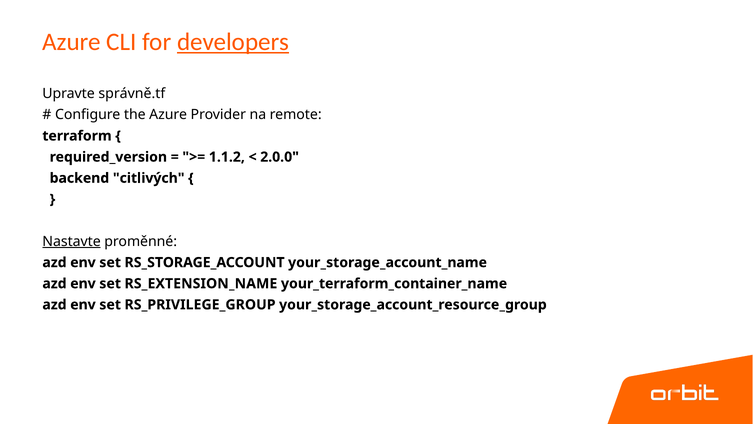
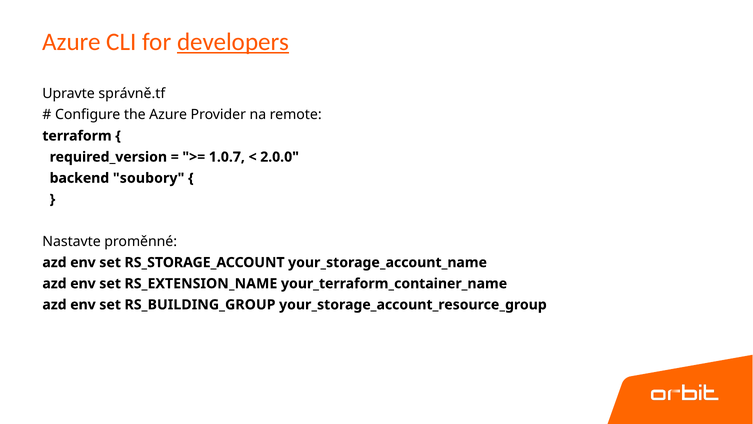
1.1.2: 1.1.2 -> 1.0.7 (227, 157)
citlivých: citlivých -> soubory (149, 178)
Nastavte underline: present -> none (72, 241)
RS_PRIVILEGE_GROUP: RS_PRIVILEGE_GROUP -> RS_BUILDING_GROUP (200, 304)
